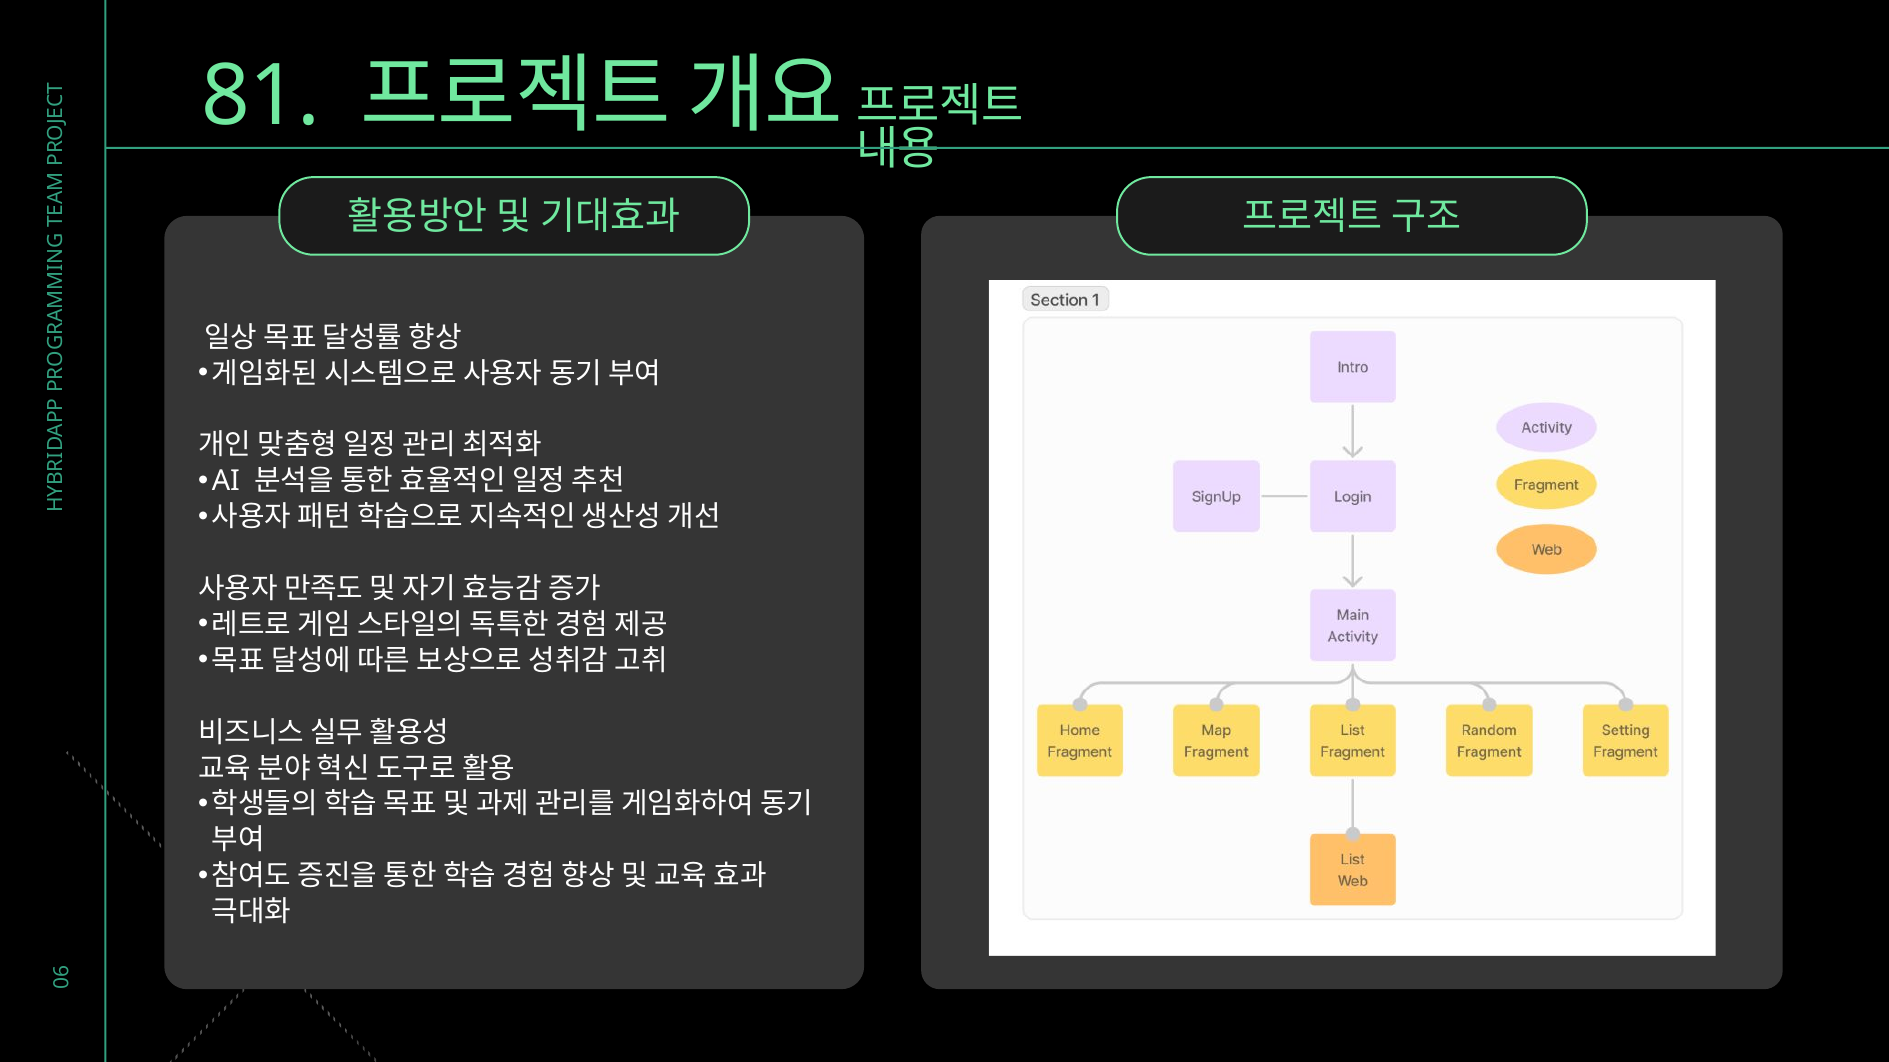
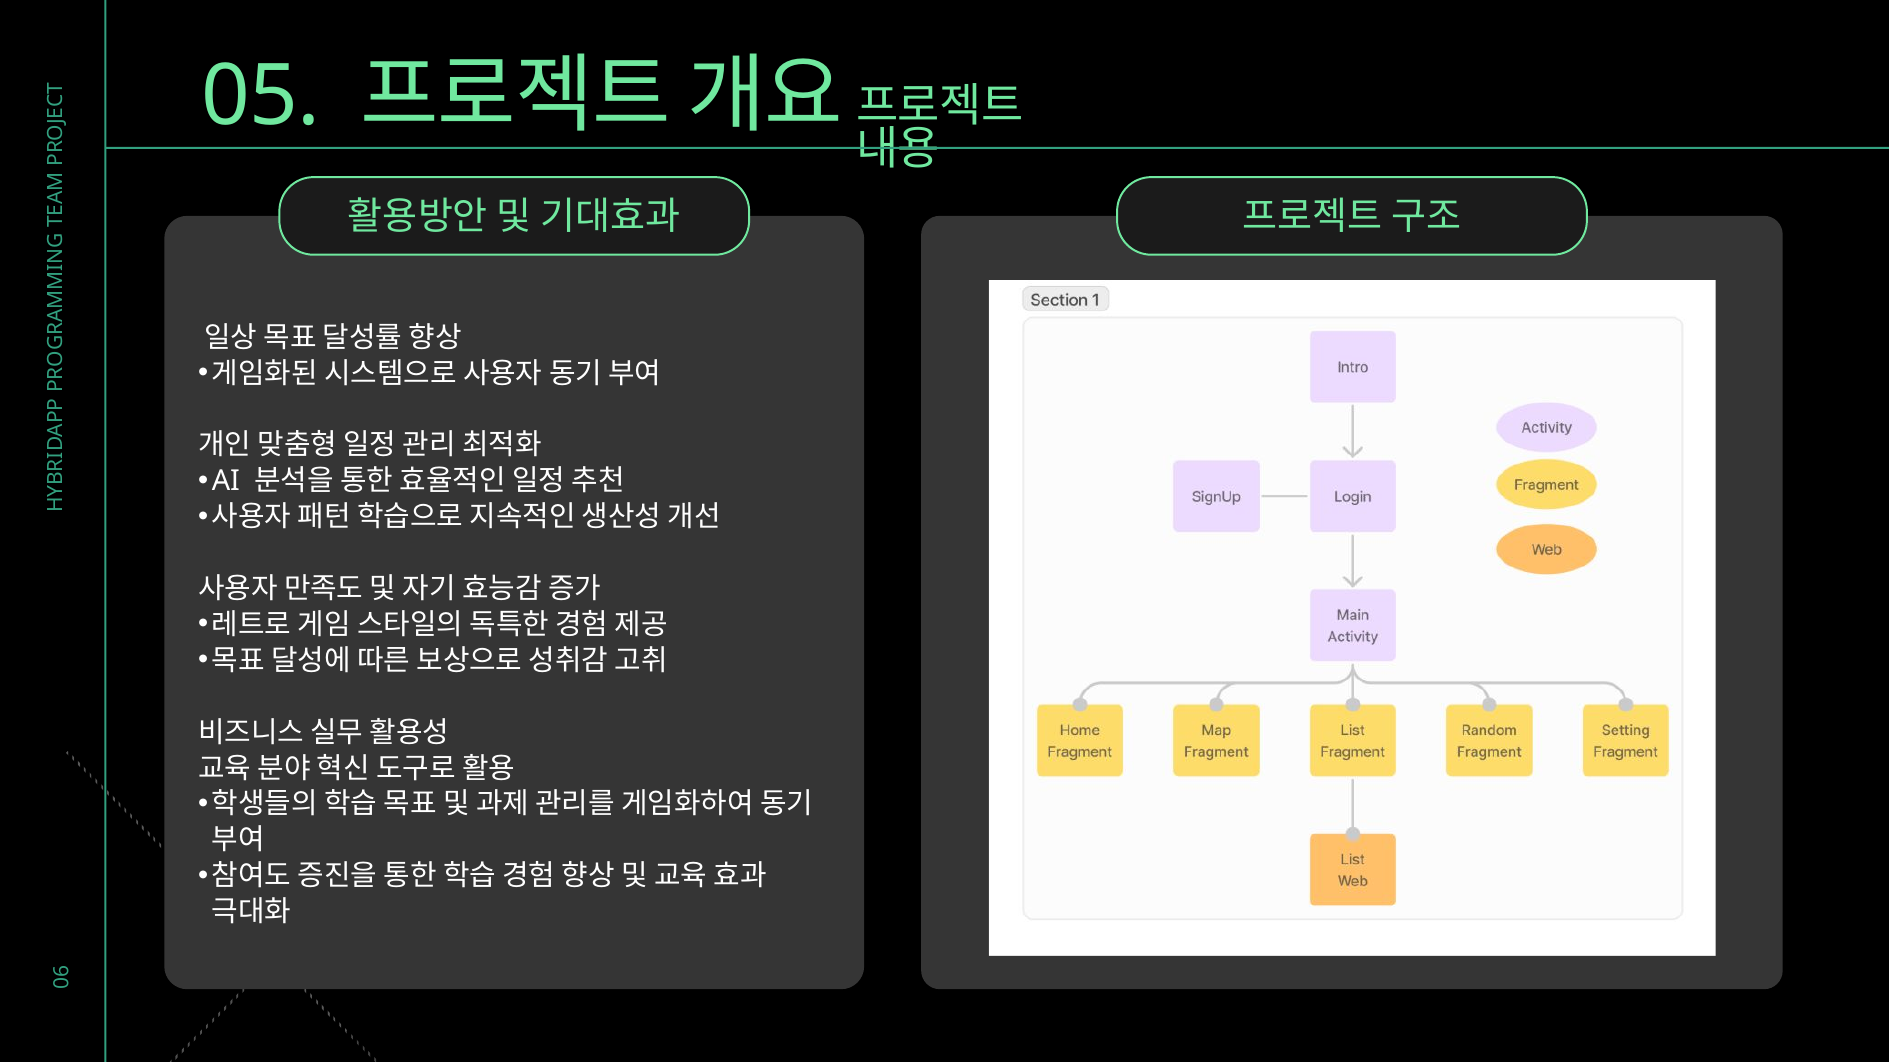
81: 81 -> 05 (261, 96)
